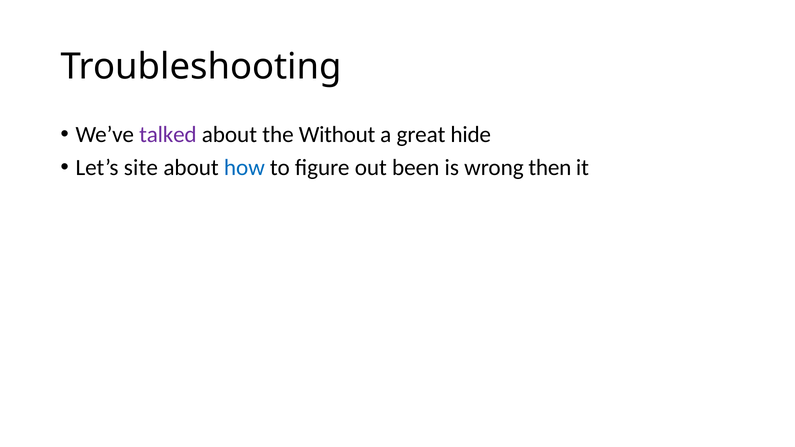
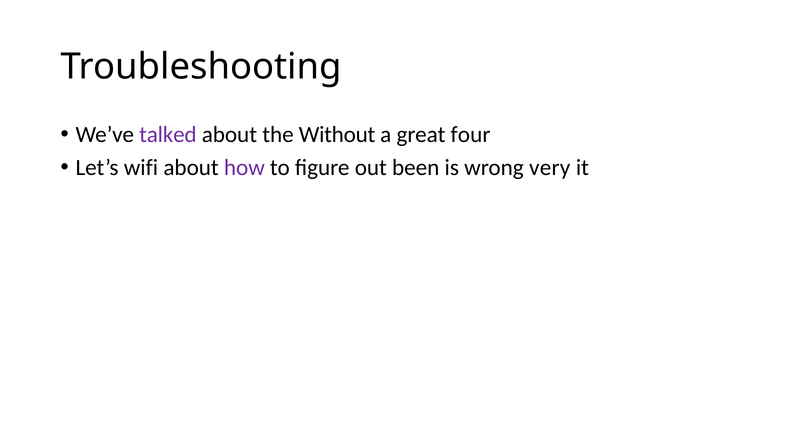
hide: hide -> four (471, 134)
site: site -> wifi (141, 168)
how colour: blue -> purple (244, 168)
then: then -> very (550, 168)
